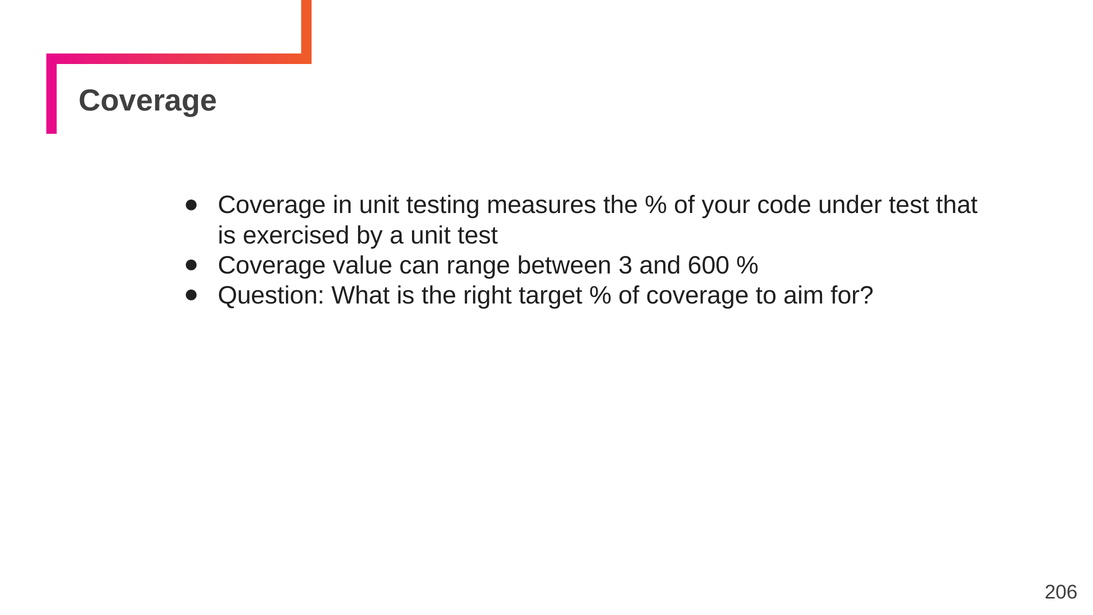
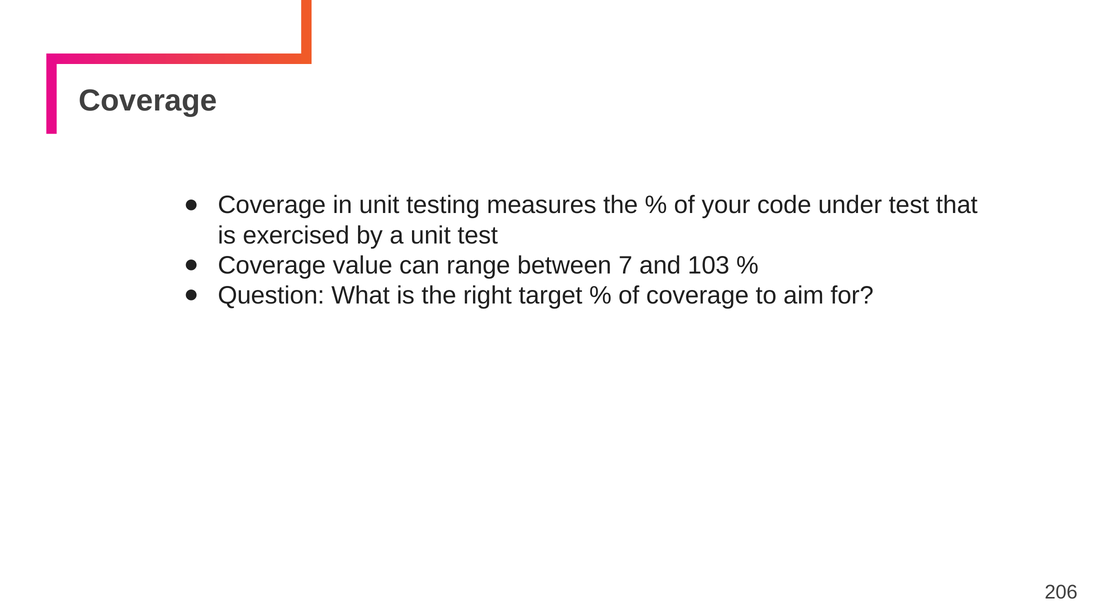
3: 3 -> 7 (626, 265)
600: 600 -> 103 (709, 265)
